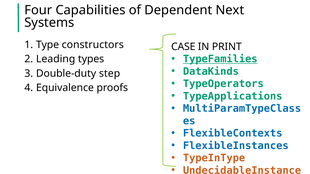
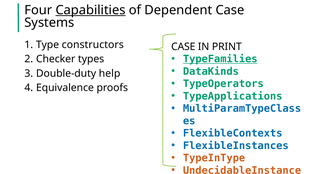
Capabilities underline: none -> present (91, 10)
Dependent Next: Next -> Case (230, 10)
Leading: Leading -> Checker (56, 59)
step: step -> help (110, 74)
